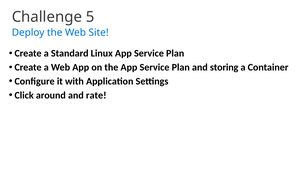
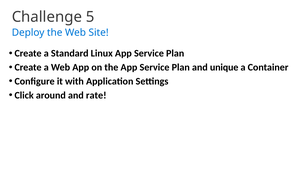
storing: storing -> unique (224, 67)
